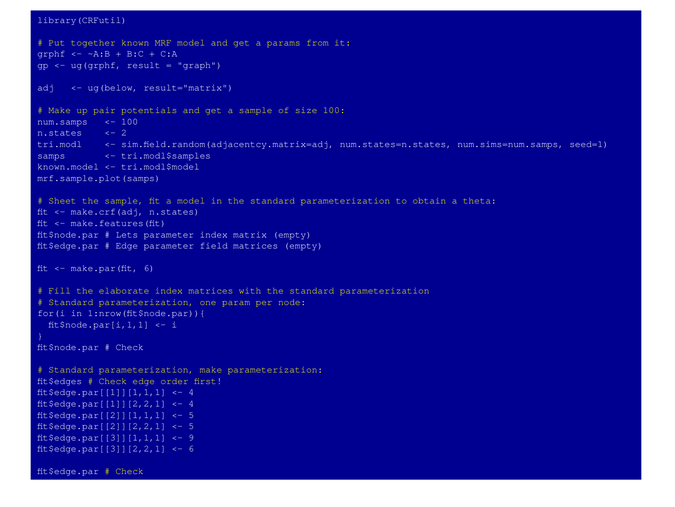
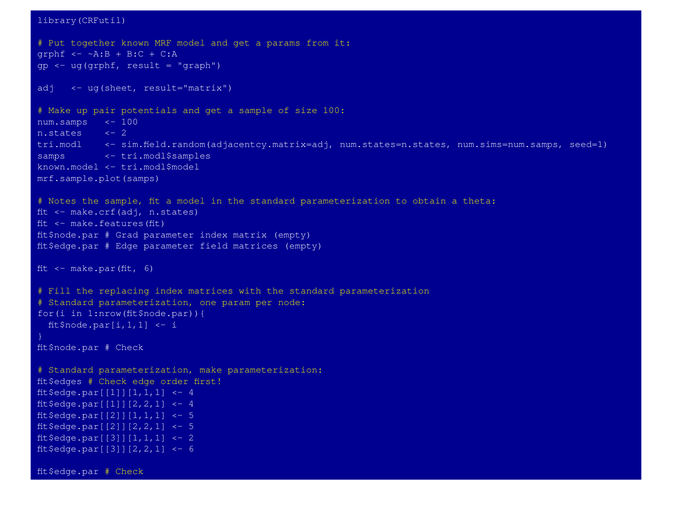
ug(below: ug(below -> ug(sheet (113, 88)
Sheet: Sheet -> Notes (62, 200)
Lets: Lets -> Grad (127, 234)
elaborate: elaborate -> replacing (124, 290)
9: 9 -> 2 (191, 437)
